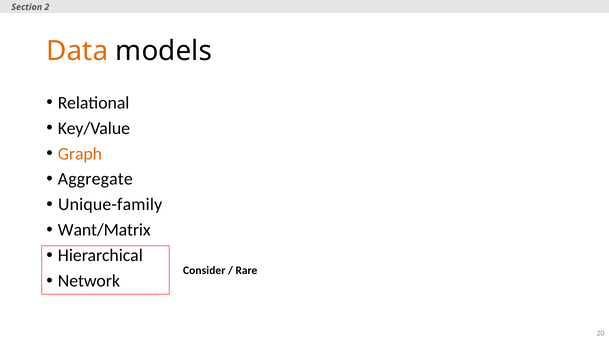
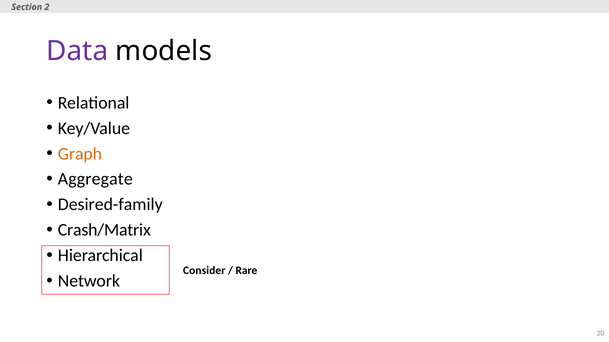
Data colour: orange -> purple (77, 51)
Unique-family: Unique-family -> Desired-family (110, 205)
Want/Matrix: Want/Matrix -> Crash/Matrix (104, 230)
